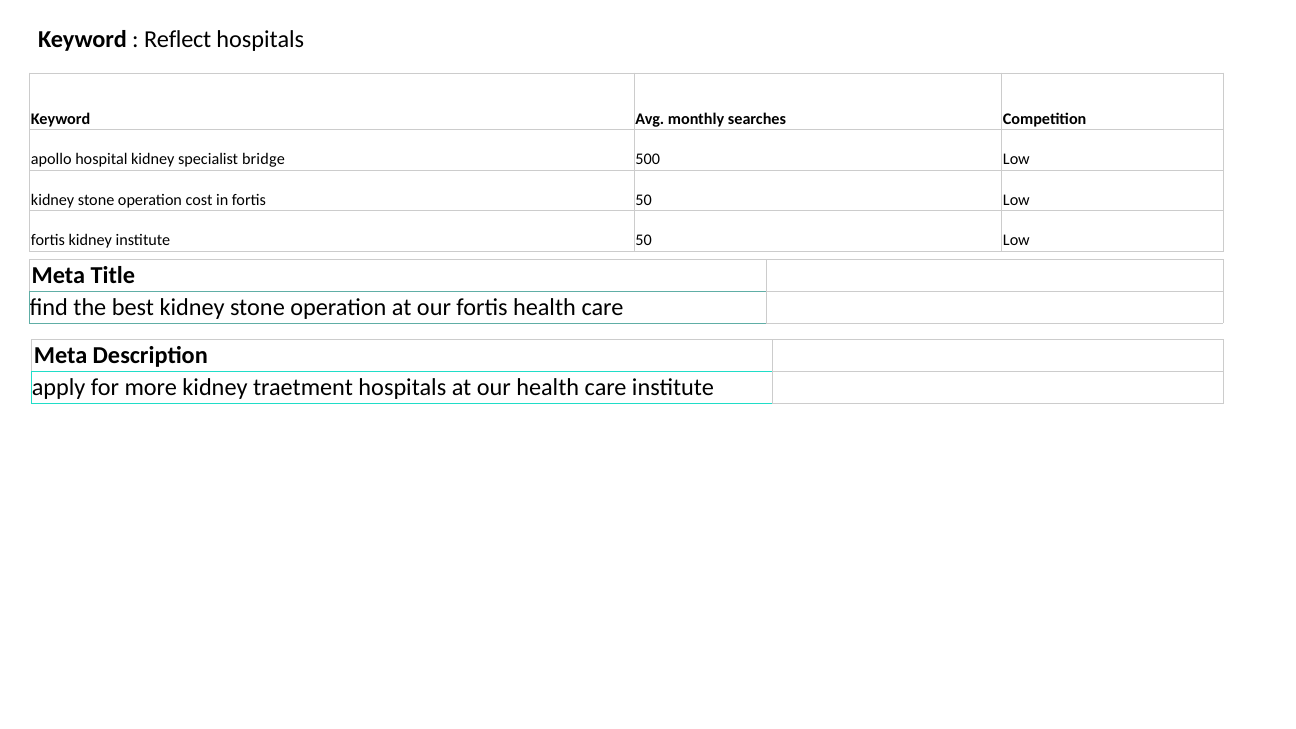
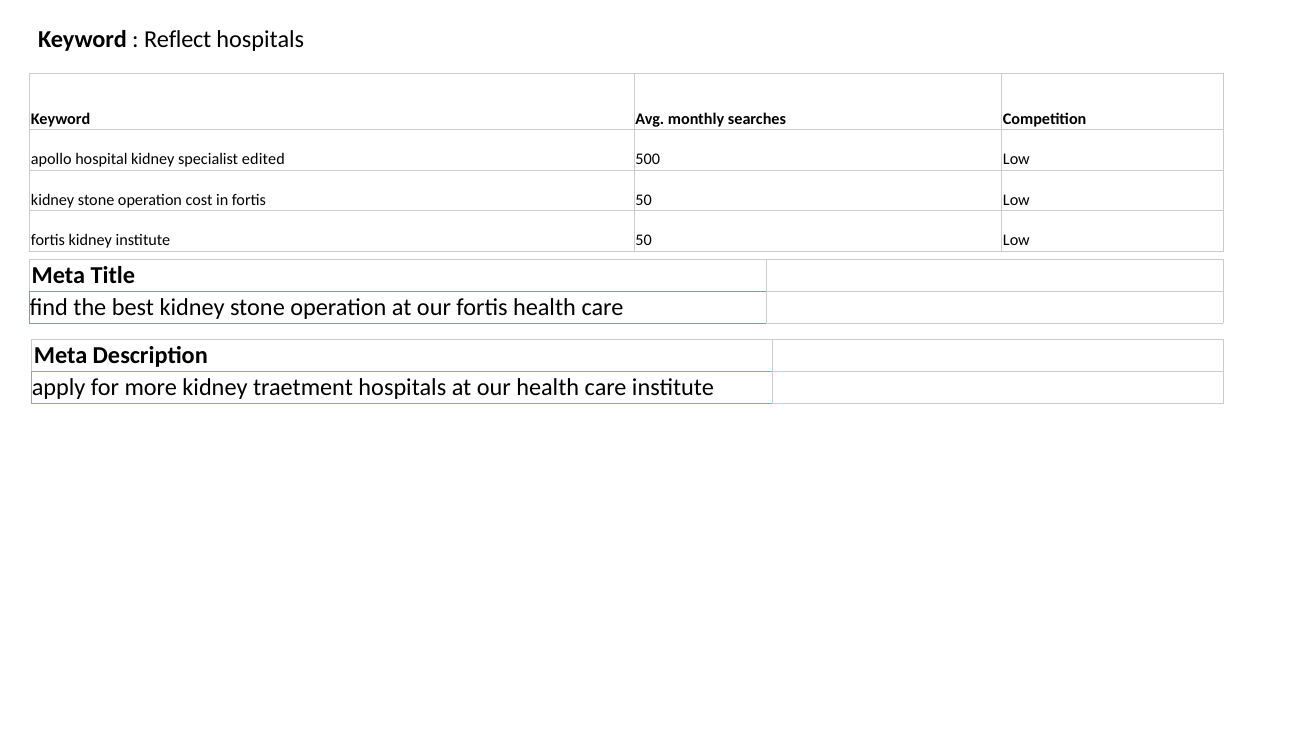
bridge: bridge -> edited (263, 159)
